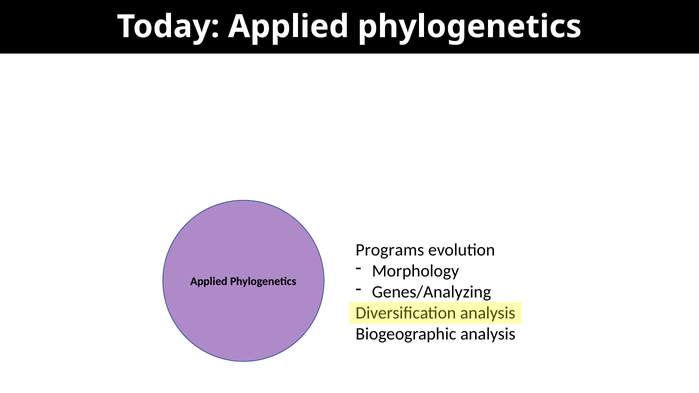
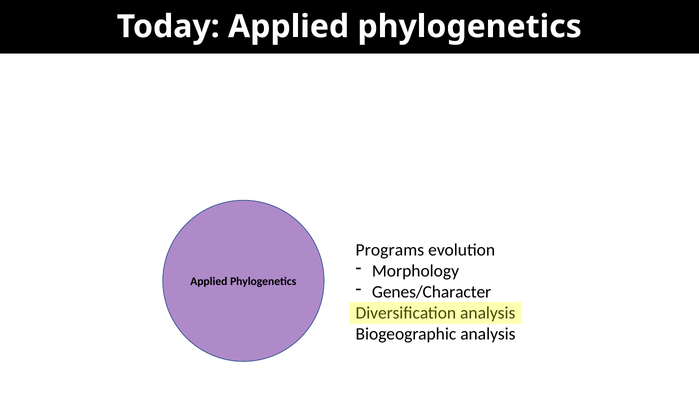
Genes/Analyzing: Genes/Analyzing -> Genes/Character (432, 292)
